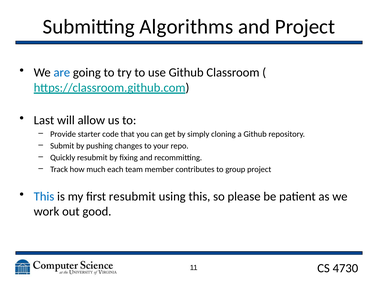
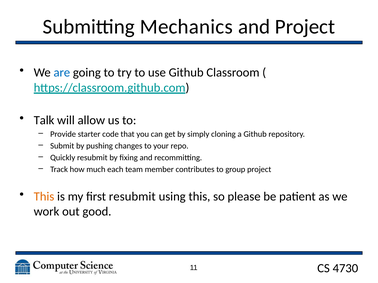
Algorithms: Algorithms -> Mechanics (186, 27)
Last: Last -> Talk (44, 120)
This colour: blue -> orange (44, 197)
